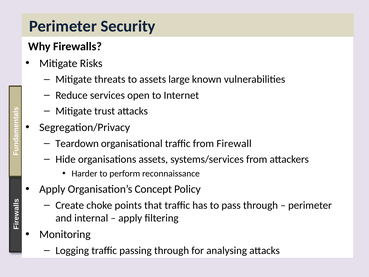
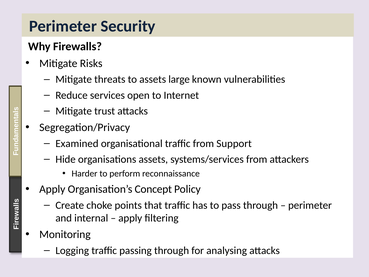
Teardown: Teardown -> Examined (77, 143)
Firewall: Firewall -> Support (234, 143)
